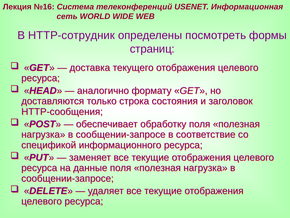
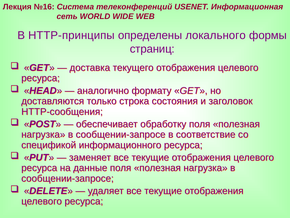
НТТР-сотрудник: НТТР-сотрудник -> НТТР-принципы (71, 35)
посмотреть: посмотреть -> локального (216, 35)
